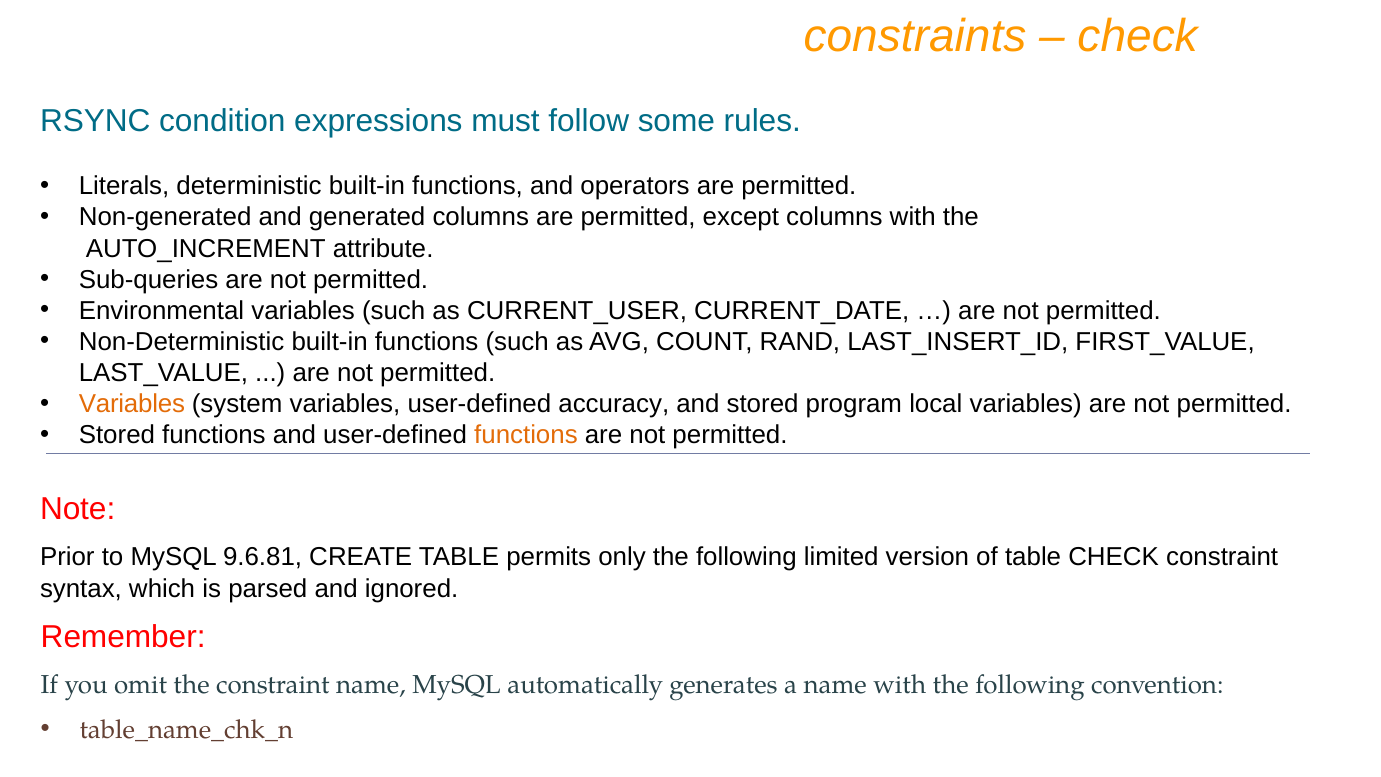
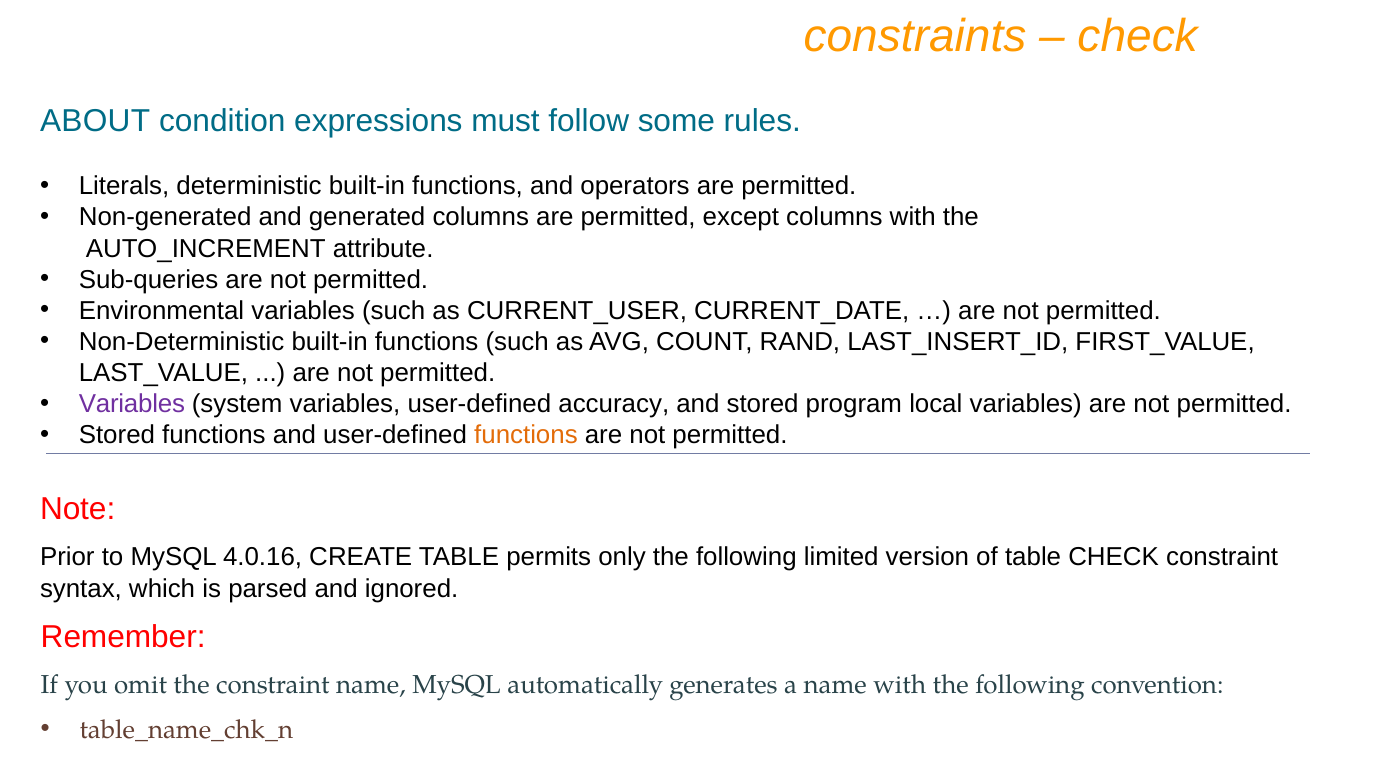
RSYNC: RSYNC -> ABOUT (95, 121)
Variables colour: orange -> purple (132, 404)
9.6.81: 9.6.81 -> 4.0.16 (263, 557)
